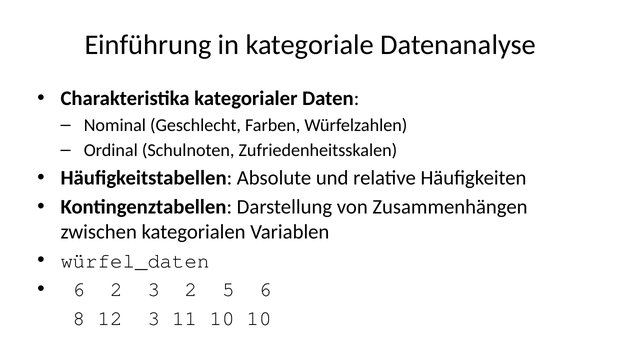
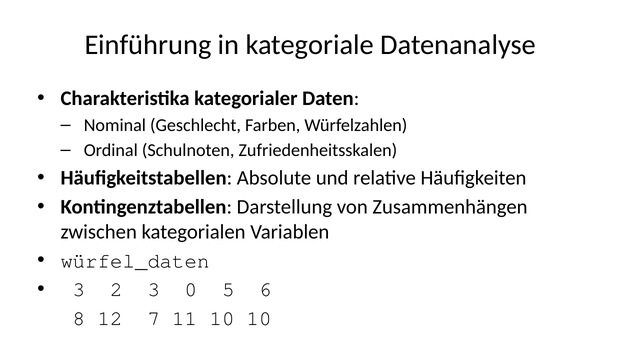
6: 6 -> 3 (79, 290)
3 2: 2 -> 0 (191, 290)
12 3: 3 -> 7 (154, 319)
